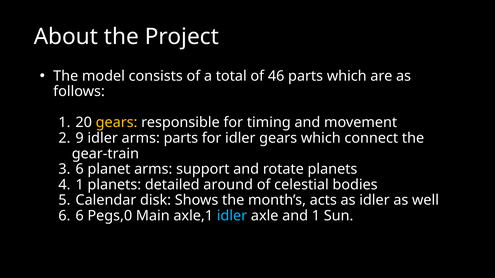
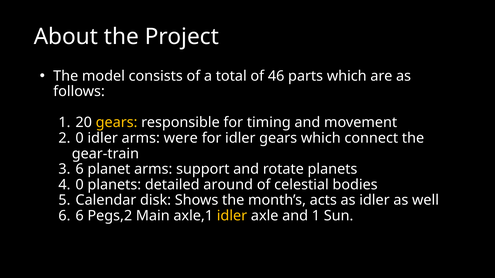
9: 9 -> 0 (80, 138)
arms parts: parts -> were (181, 138)
4 1: 1 -> 0 (80, 185)
Pegs,0: Pegs,0 -> Pegs,2 (110, 216)
idler colour: light blue -> yellow (232, 216)
